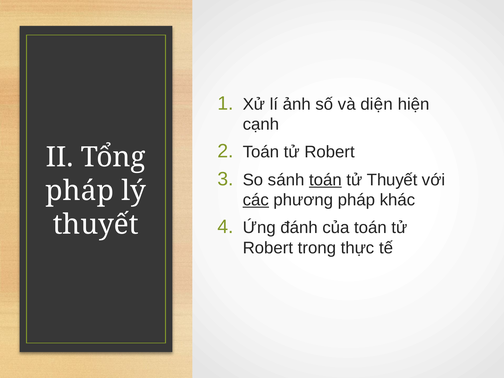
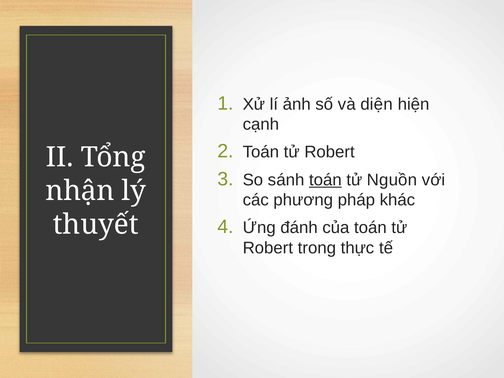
tử Thuyết: Thuyết -> Nguồn (392, 180)
pháp: pháp -> nhận (80, 191)
các underline: present -> none (256, 200)
